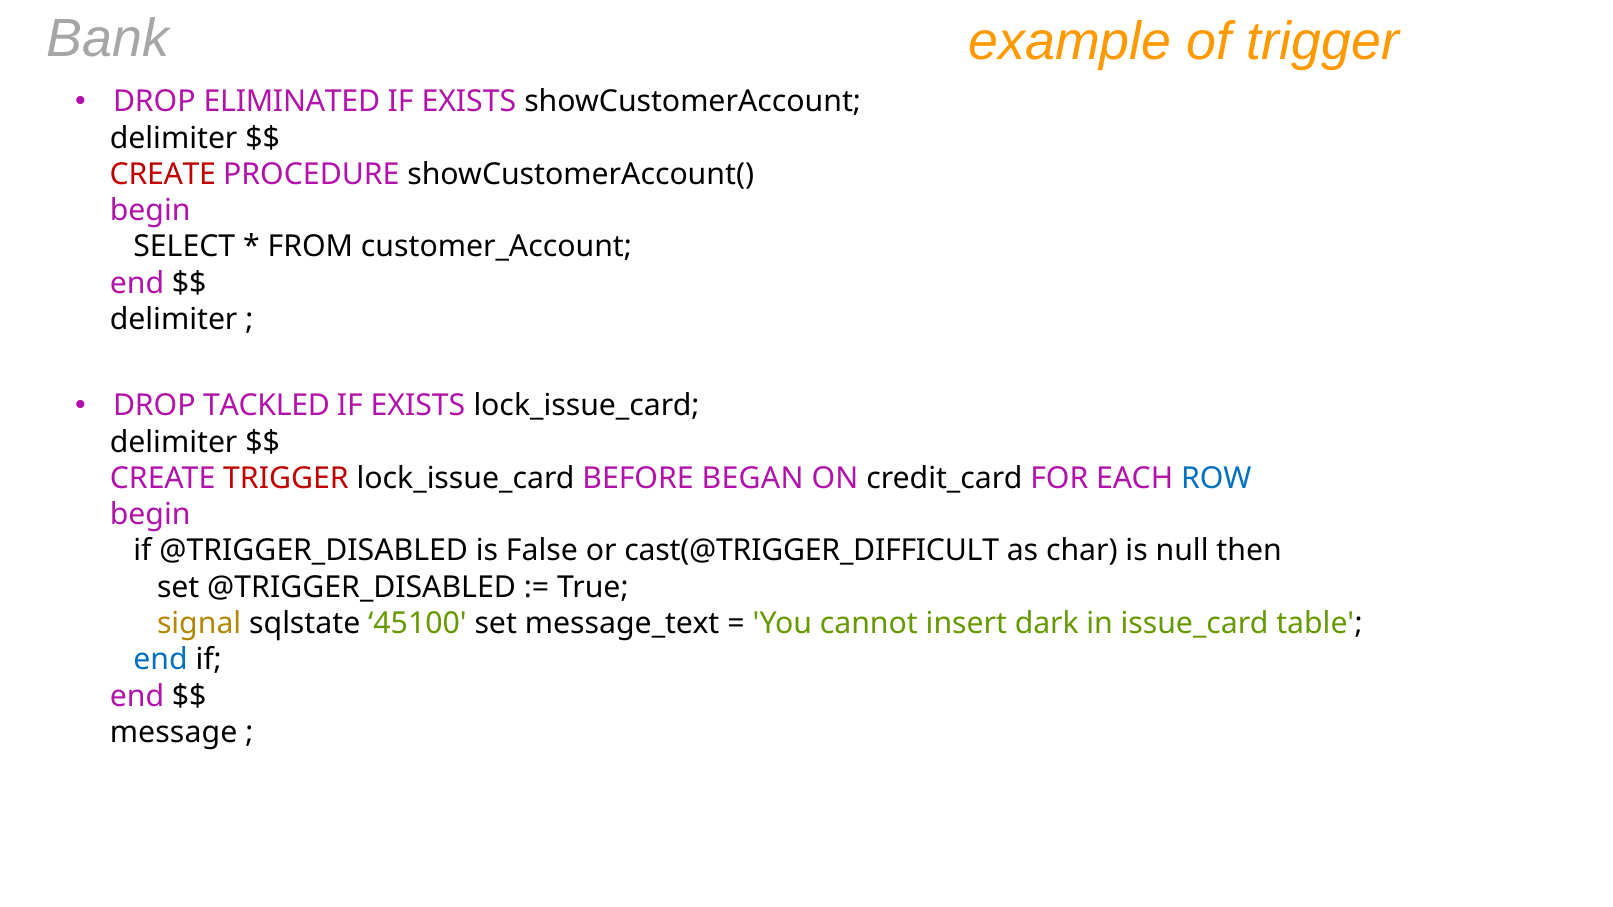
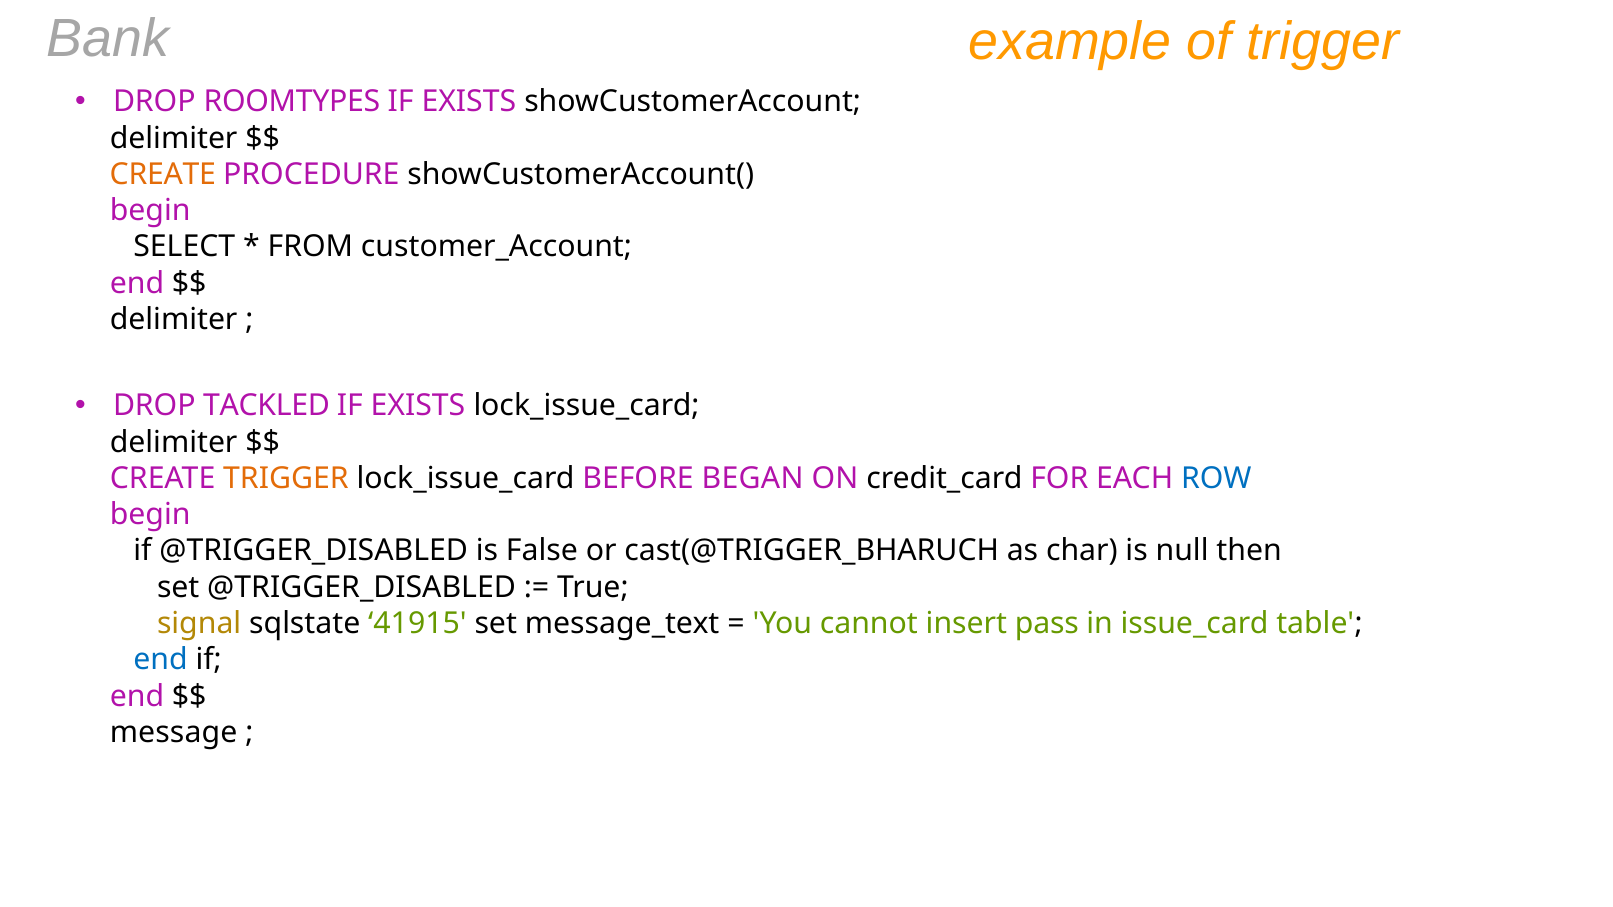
ELIMINATED: ELIMINATED -> ROOMTYPES (292, 102)
CREATE colour: red -> orange (163, 174)
TRIGGER colour: red -> orange (286, 479)
cast(@TRIGGER_DIFFICULT: cast(@TRIGGER_DIFFICULT -> cast(@TRIGGER_BHARUCH (812, 551)
45100: 45100 -> 41915 (417, 624)
dark: dark -> pass (1047, 624)
